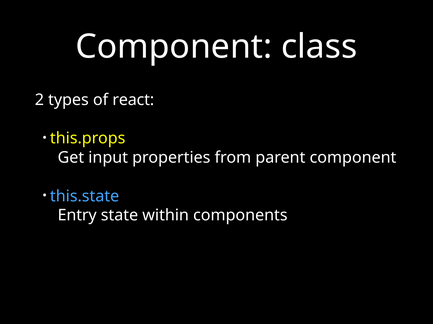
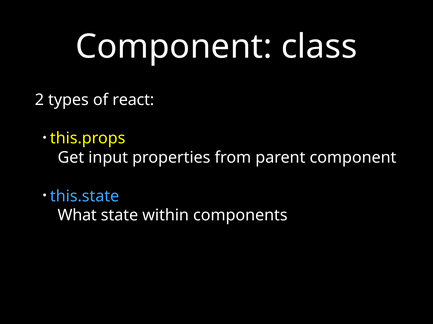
Entry: Entry -> What (77, 216)
